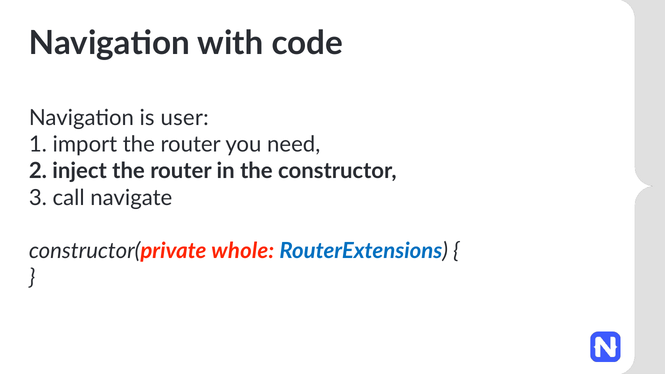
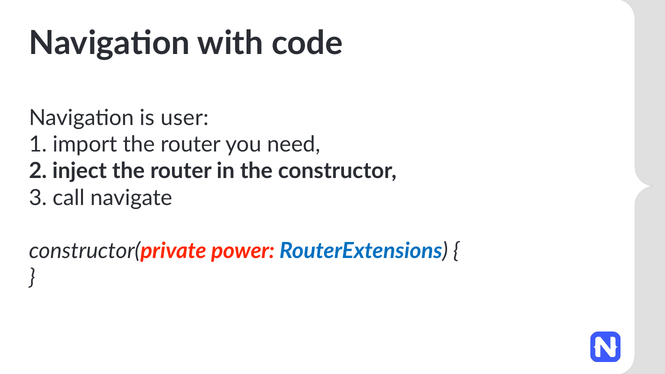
whole: whole -> power (243, 251)
